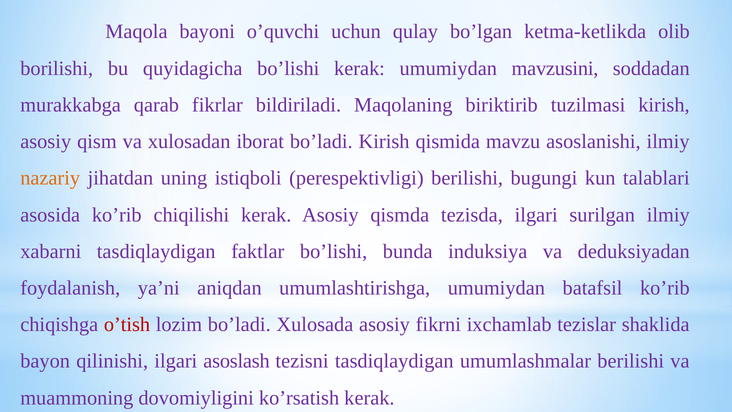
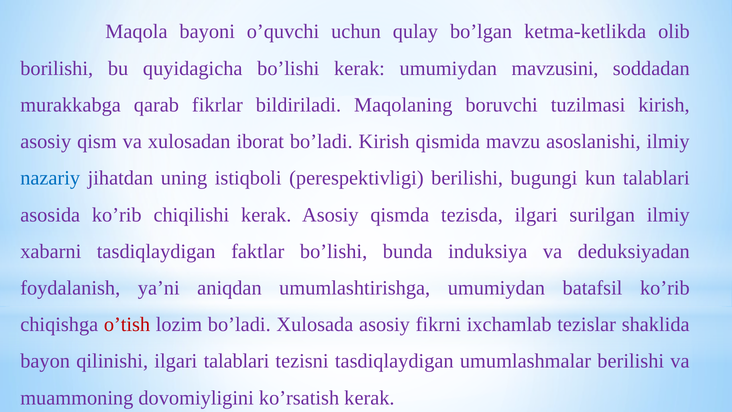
biriktirib: biriktirib -> bоruvchi (502, 105)
nazariy colour: orange -> blue (50, 178)
ilgari asoslash: asoslash -> talablari (236, 361)
